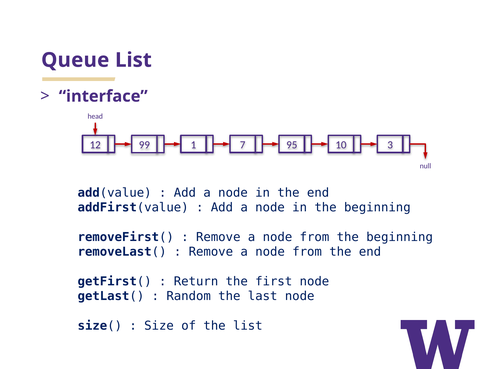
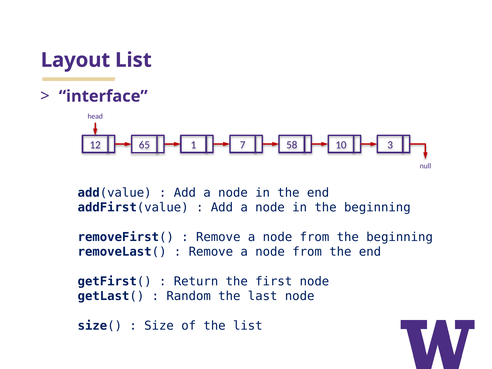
Queue: Queue -> Layout (75, 60)
99: 99 -> 65 (144, 145)
95: 95 -> 58 (292, 145)
